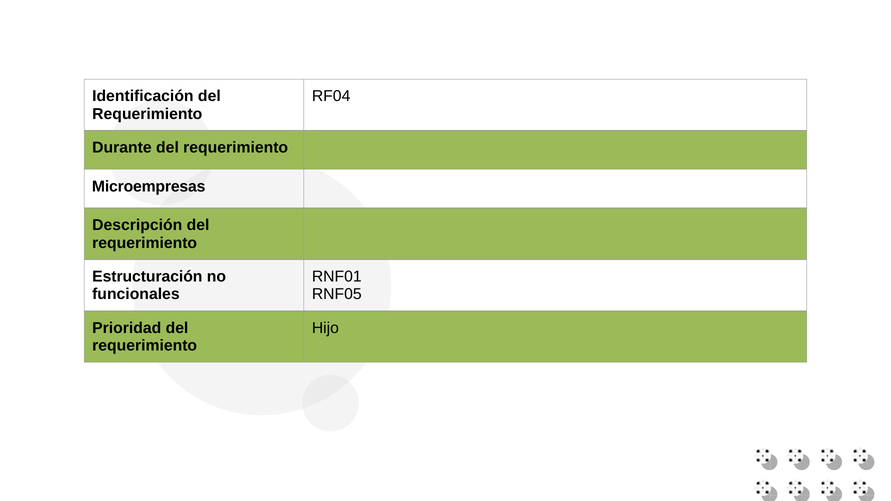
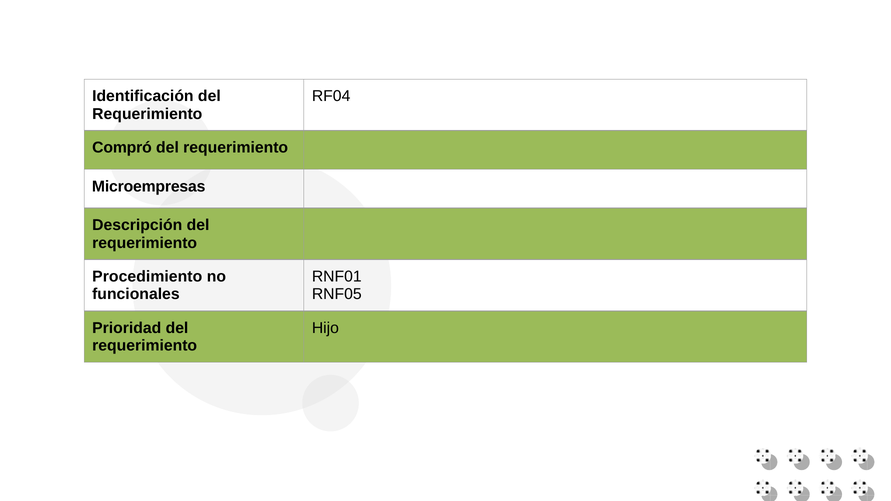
Durante: Durante -> Compró (122, 148)
Estructuración: Estructuración -> Procedimiento (147, 277)
